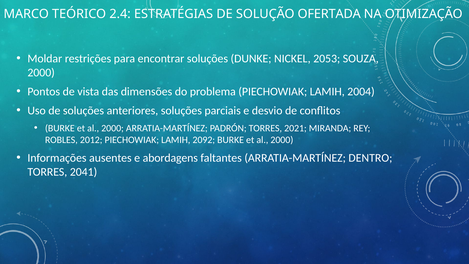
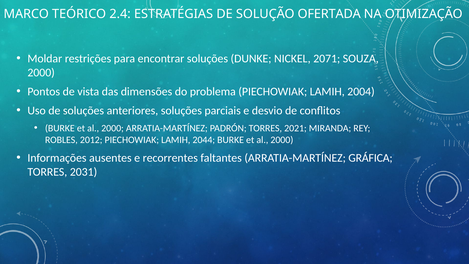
2053: 2053 -> 2071 (327, 58)
2092: 2092 -> 2044 (204, 140)
abordagens: abordagens -> recorrentes (170, 158)
DENTRO: DENTRO -> GRÁFICA (370, 158)
2041: 2041 -> 2031 (84, 172)
